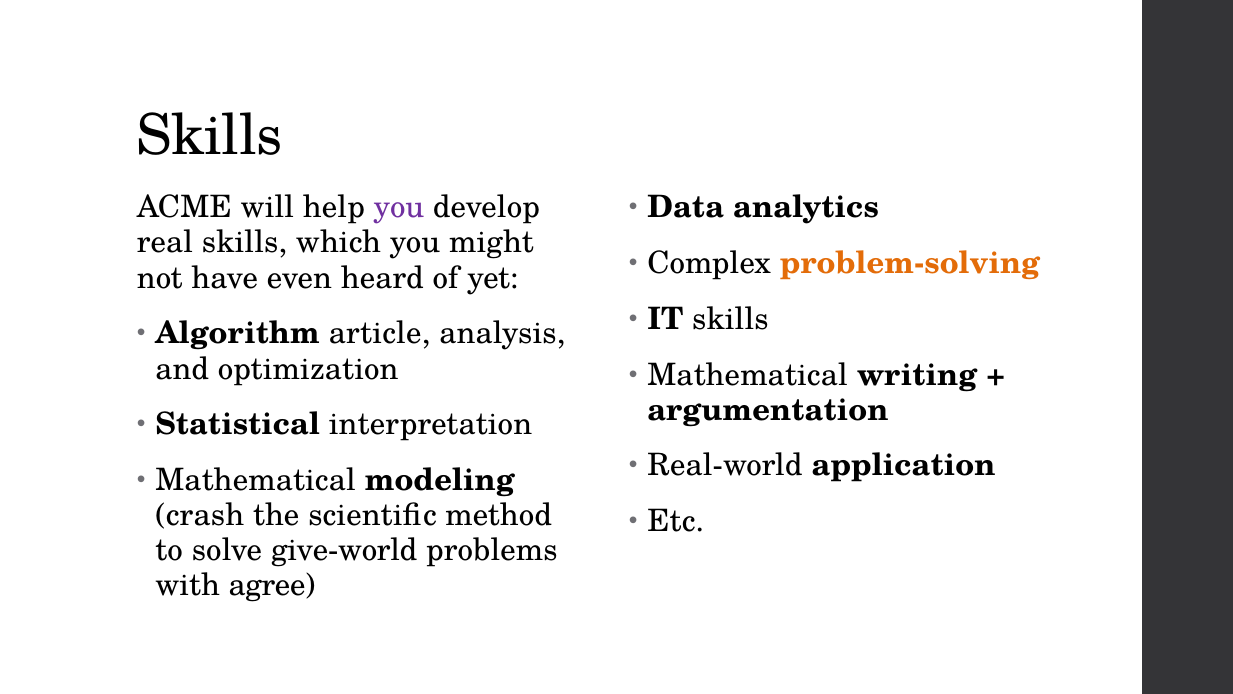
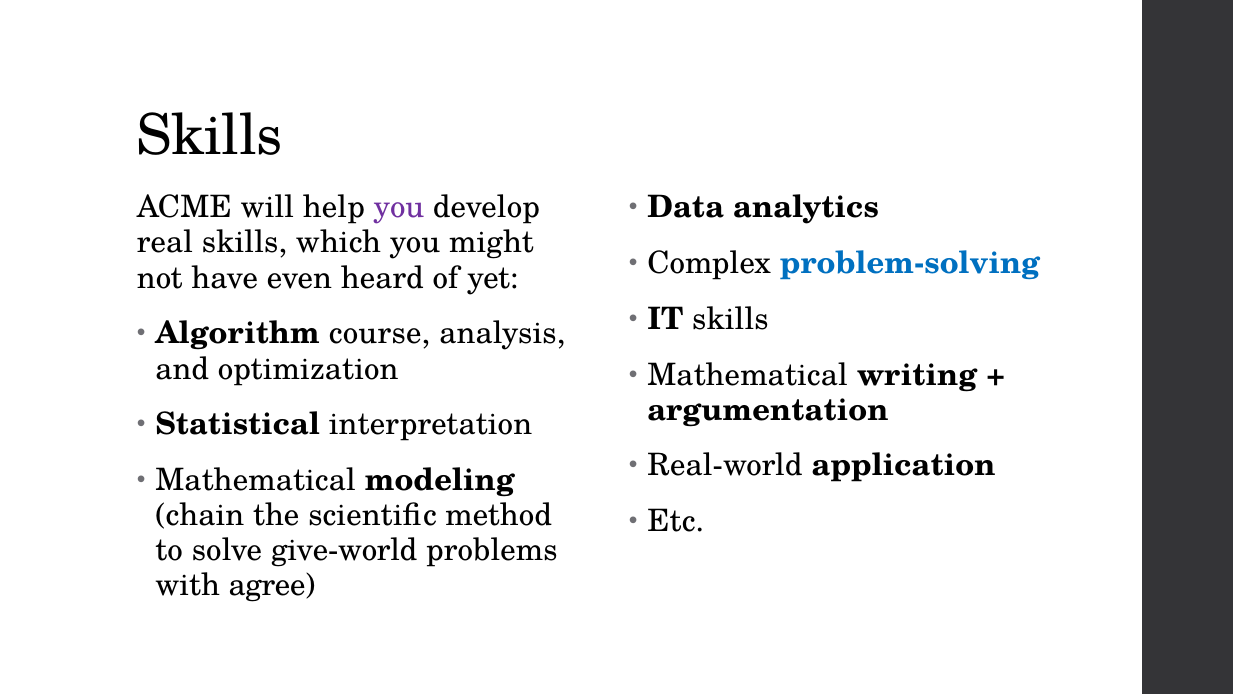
problem-solving colour: orange -> blue (910, 263)
article: article -> course (380, 333)
crash: crash -> chain (200, 515)
